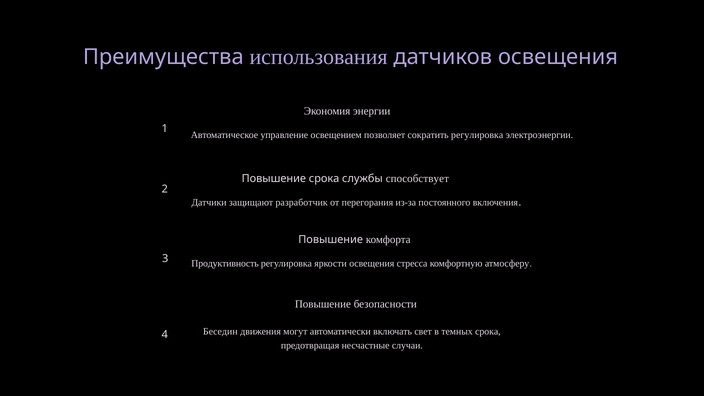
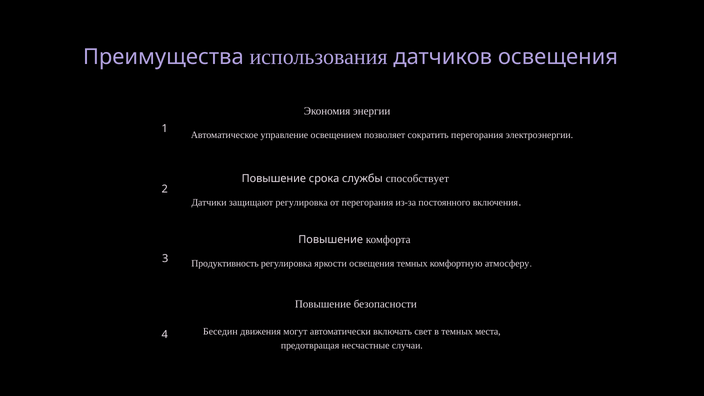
сократить регулировка: регулировка -> перегорания (477, 135)
защищают разработчик: разработчик -> регулировка (302, 202)
освещения стресса: стресса -> темных (412, 263)
темных срока: срока -> места (488, 331)
